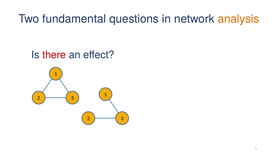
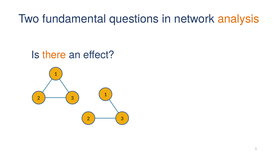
there colour: red -> orange (54, 55)
